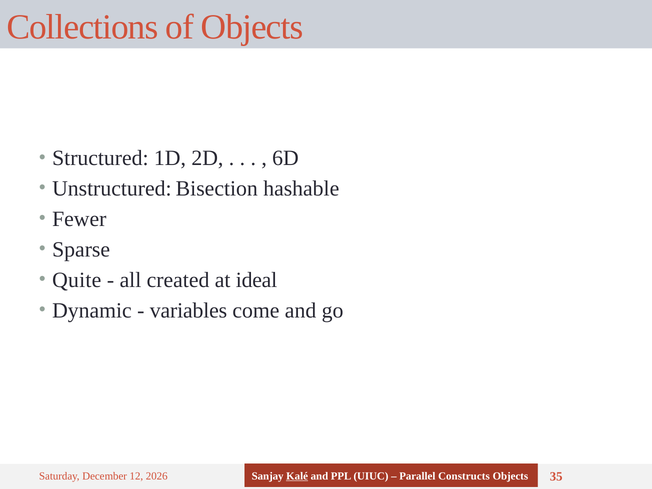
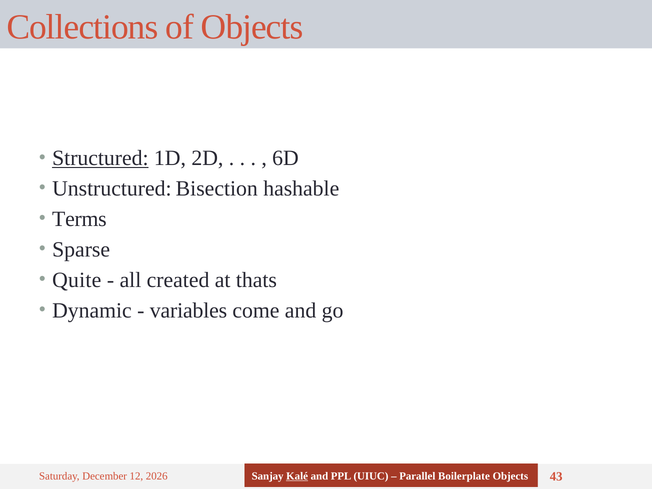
Structured underline: none -> present (100, 158)
Fewer: Fewer -> Terms (79, 219)
ideal: ideal -> thats (256, 280)
Constructs: Constructs -> Boilerplate (464, 476)
35: 35 -> 43 (556, 477)
